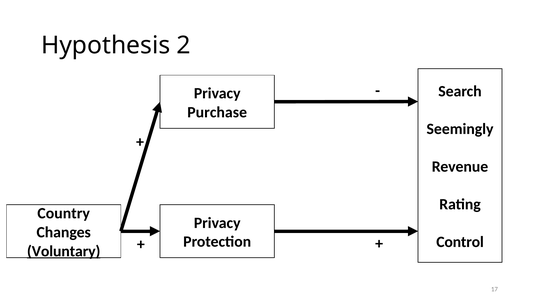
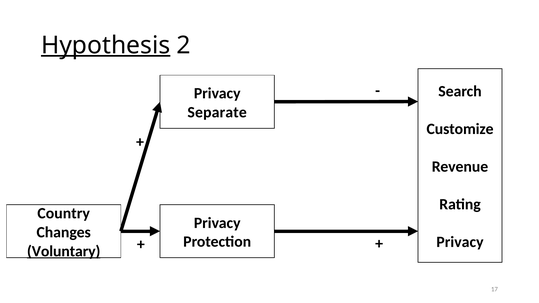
Hypothesis underline: none -> present (106, 45)
Purchase: Purchase -> Separate (217, 112)
Seemingly: Seemingly -> Customize (460, 129)
Control: Control -> Privacy (460, 242)
